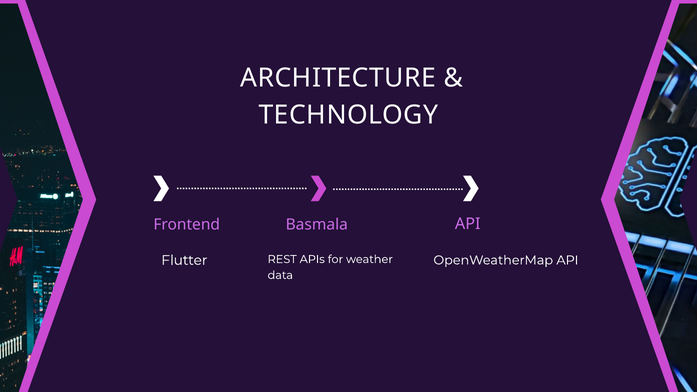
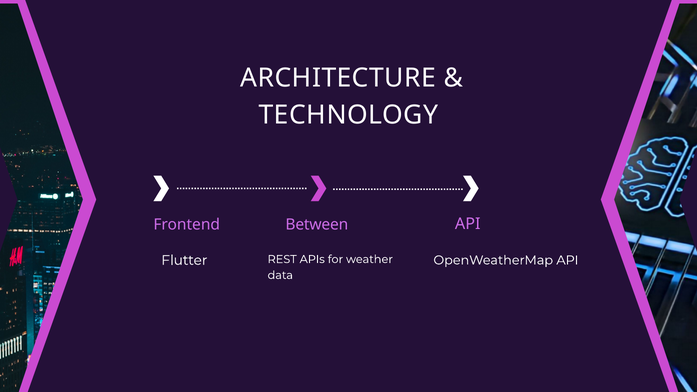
Basmala: Basmala -> Between (317, 225)
